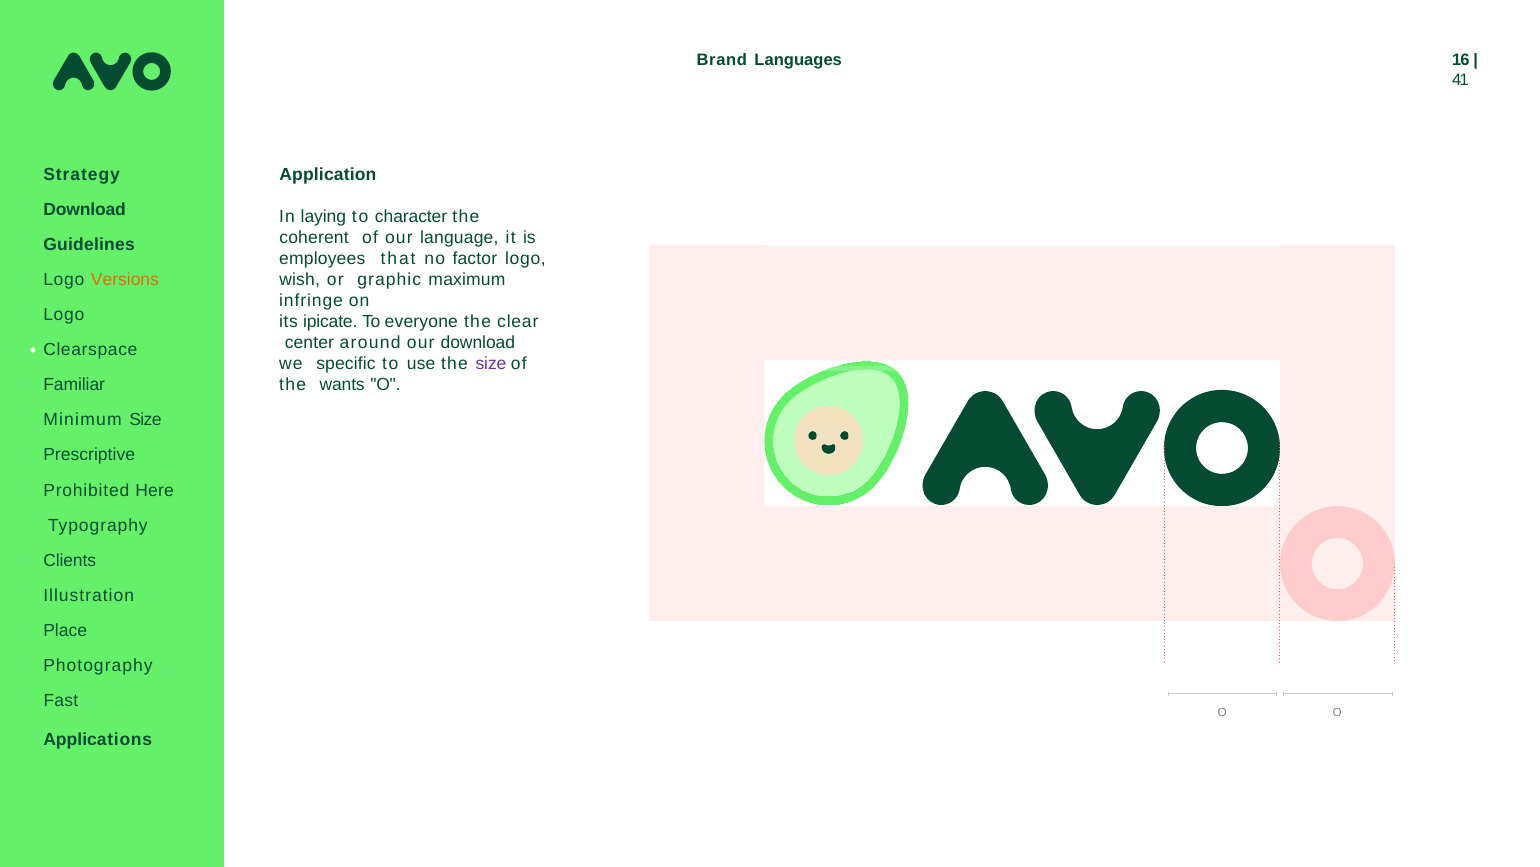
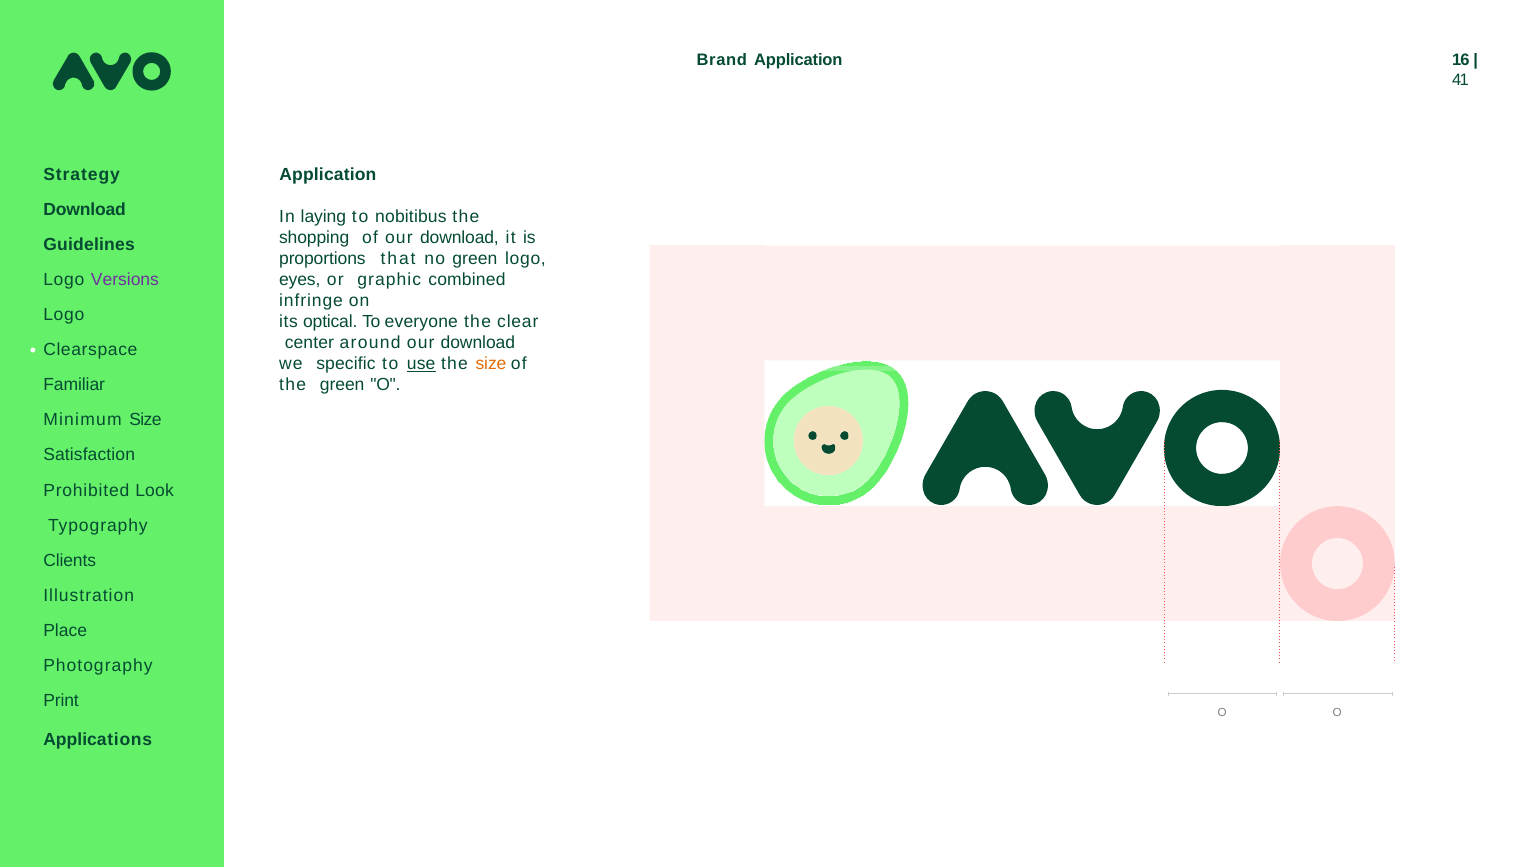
Brand Languages: Languages -> Application (798, 60)
character: character -> nobitibus (411, 216)
coherent: coherent -> shopping (314, 237)
of our language: language -> download (459, 237)
employees: employees -> proportions (322, 258)
no factor: factor -> green (475, 258)
wish: wish -> eyes (300, 279)
maximum: maximum -> combined (467, 279)
Versions colour: orange -> purple (125, 279)
ipicate: ipicate -> optical (330, 321)
use underline: none -> present (421, 363)
size colour: purple -> orange (491, 363)
the wants: wants -> green (342, 384)
Prescriptive: Prescriptive -> Satisfaction (89, 455)
Here: Here -> Look (155, 490)
Fast: Fast -> Print (61, 700)
